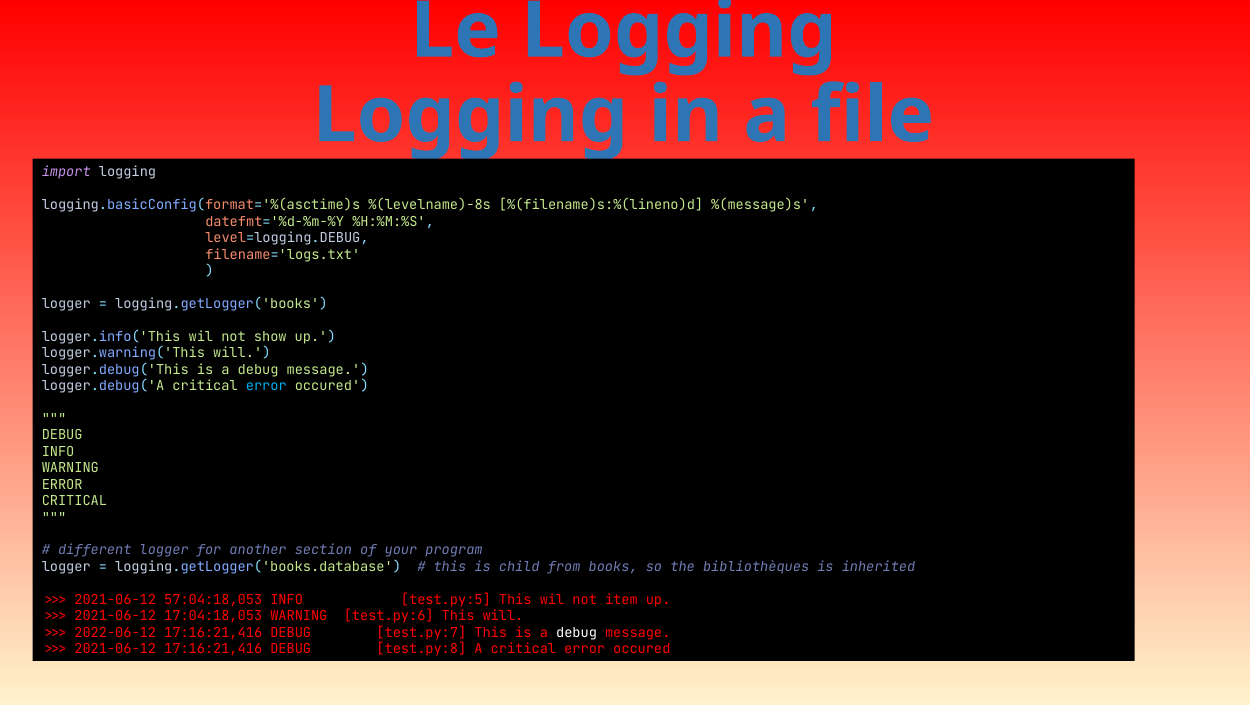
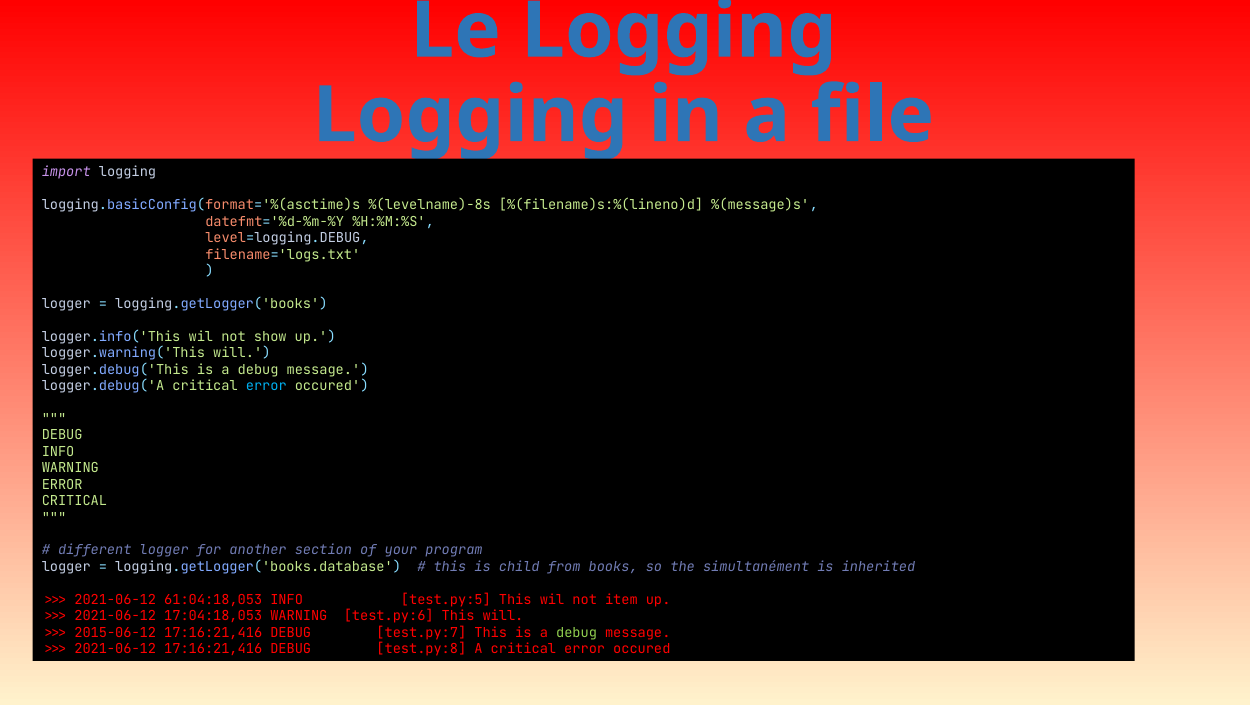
bibliothèques: bibliothèques -> simultanément (756, 567)
57:04:18,053: 57:04:18,053 -> 61:04:18,053 (213, 600)
2022-06-12: 2022-06-12 -> 2015-06-12 (115, 632)
debug colour: white -> light green (577, 632)
